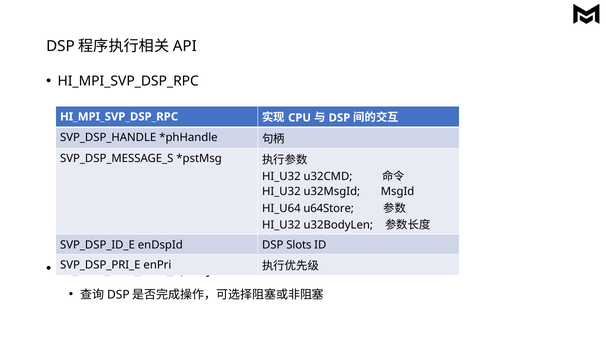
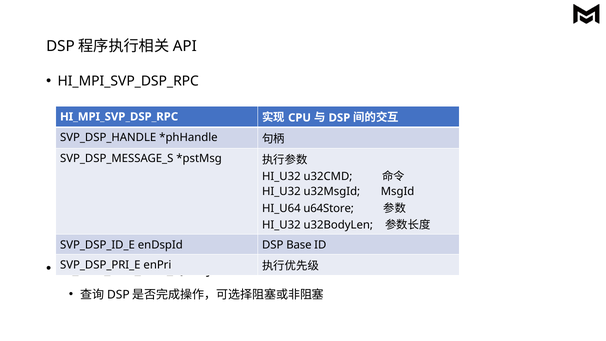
Slots: Slots -> Base (299, 245)
